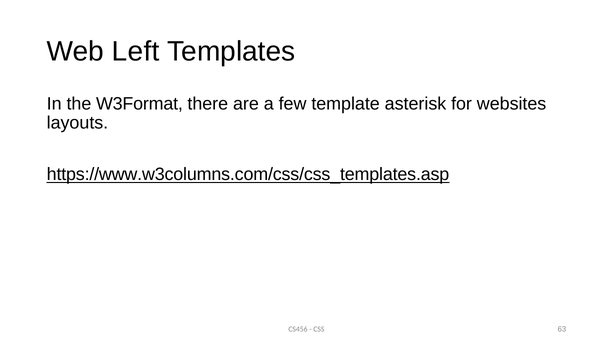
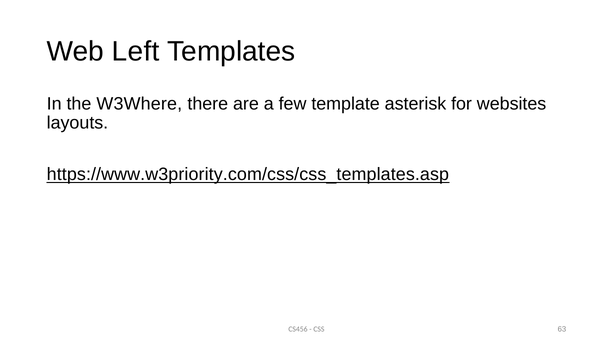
W3Format: W3Format -> W3Where (139, 104)
https://www.w3columns.com/css/css_templates.asp: https://www.w3columns.com/css/css_templates.asp -> https://www.w3priority.com/css/css_templates.asp (248, 174)
